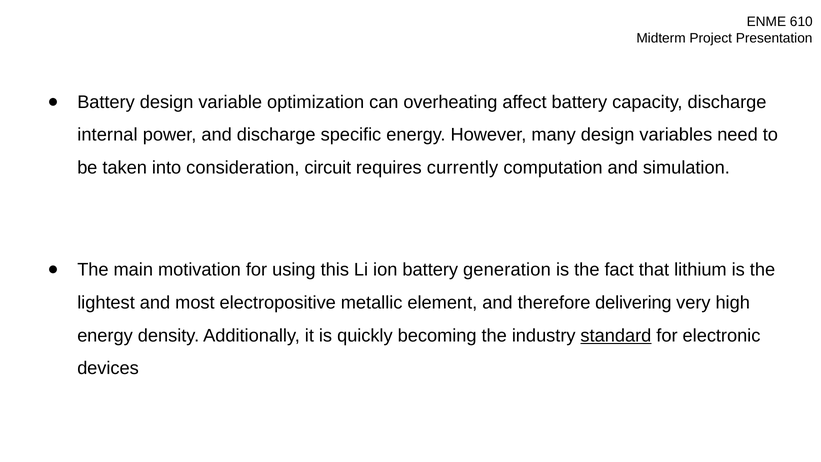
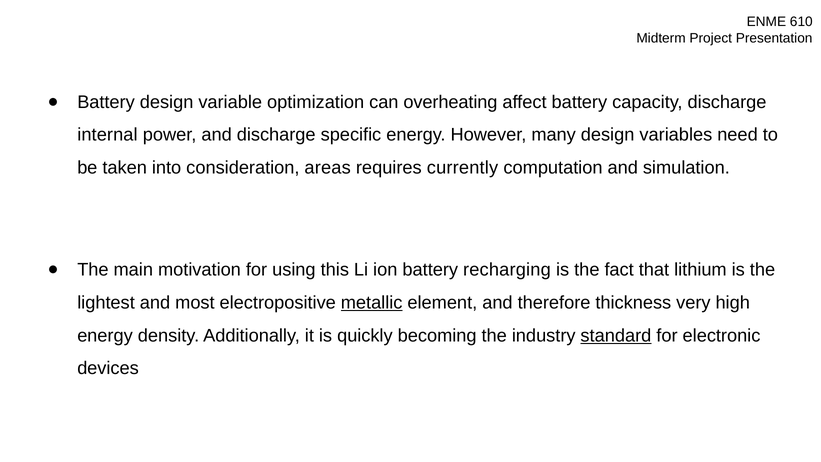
circuit: circuit -> areas (328, 168)
generation: generation -> recharging (507, 270)
metallic underline: none -> present (372, 303)
delivering: delivering -> thickness (633, 303)
